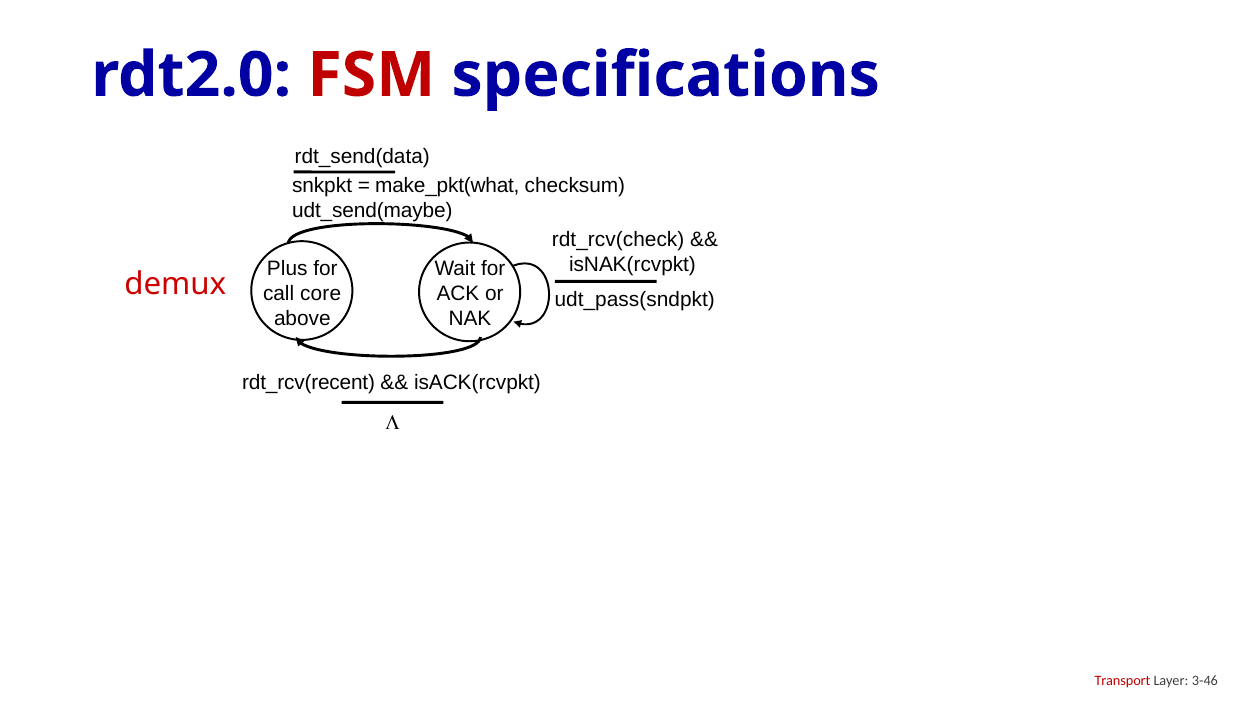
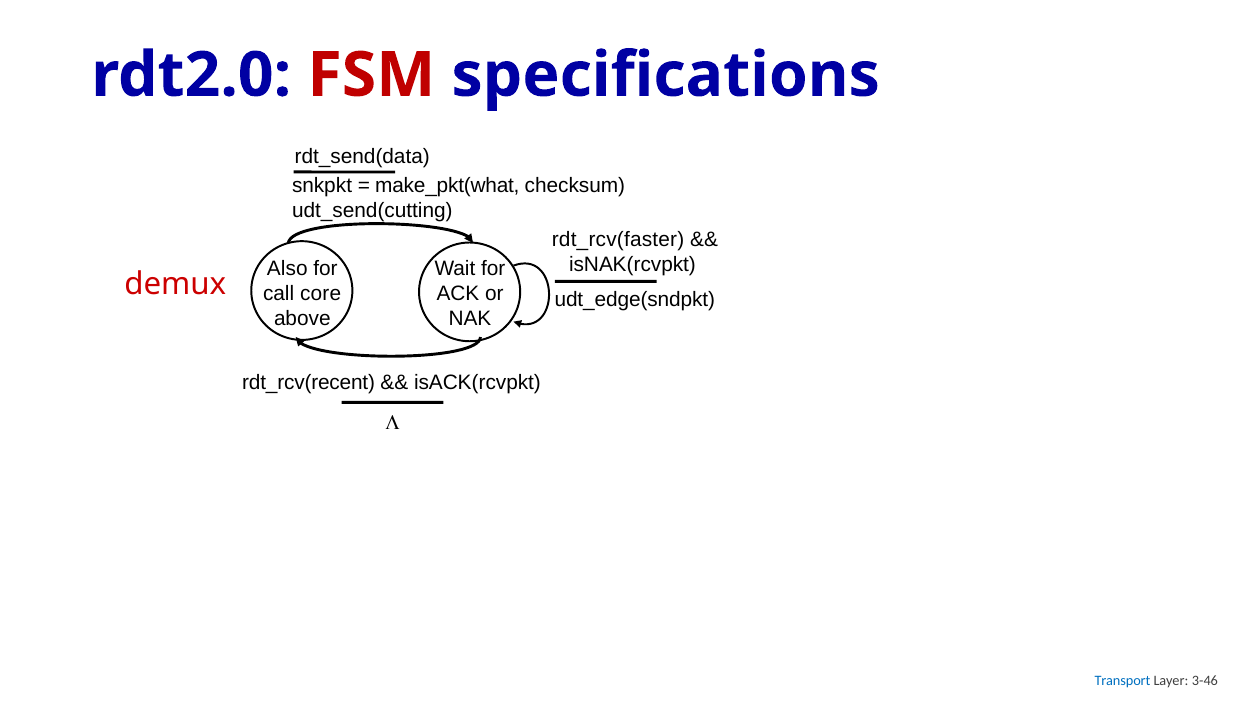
udt_send(maybe: udt_send(maybe -> udt_send(cutting (372, 211)
rdt_rcv(check: rdt_rcv(check -> rdt_rcv(faster (618, 240)
Plus: Plus -> Also (287, 268)
udt_pass(sndpkt: udt_pass(sndpkt -> udt_edge(sndpkt (635, 300)
Transport colour: red -> blue (1122, 681)
